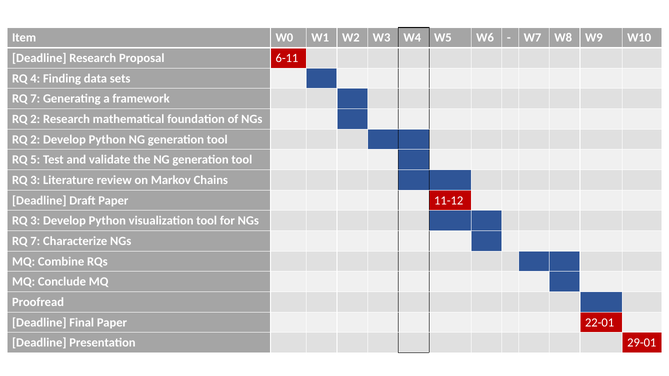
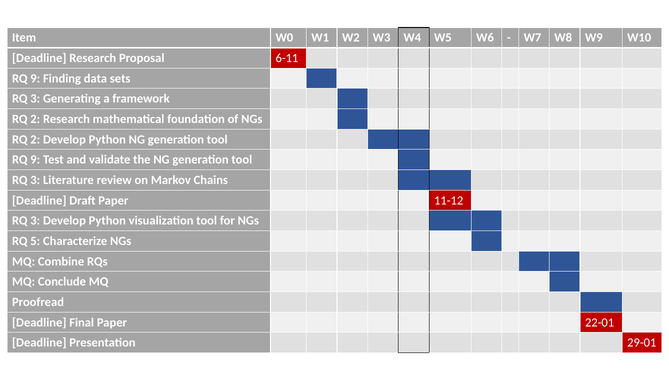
4: 4 -> 9 (35, 78)
7: 7 -> 3 (35, 99)
5: 5 -> 9 (35, 160)
7: 7 -> 5 (35, 241)
